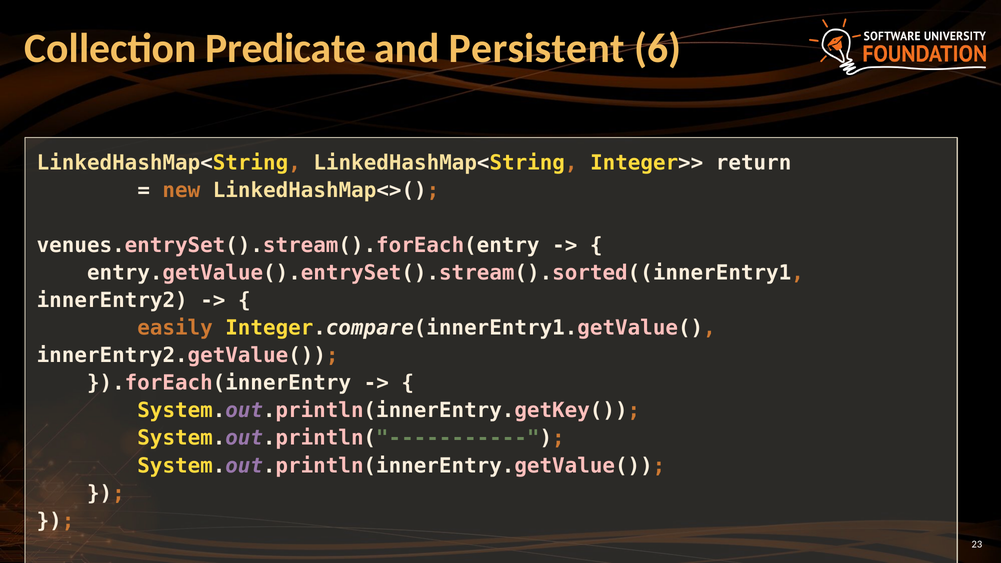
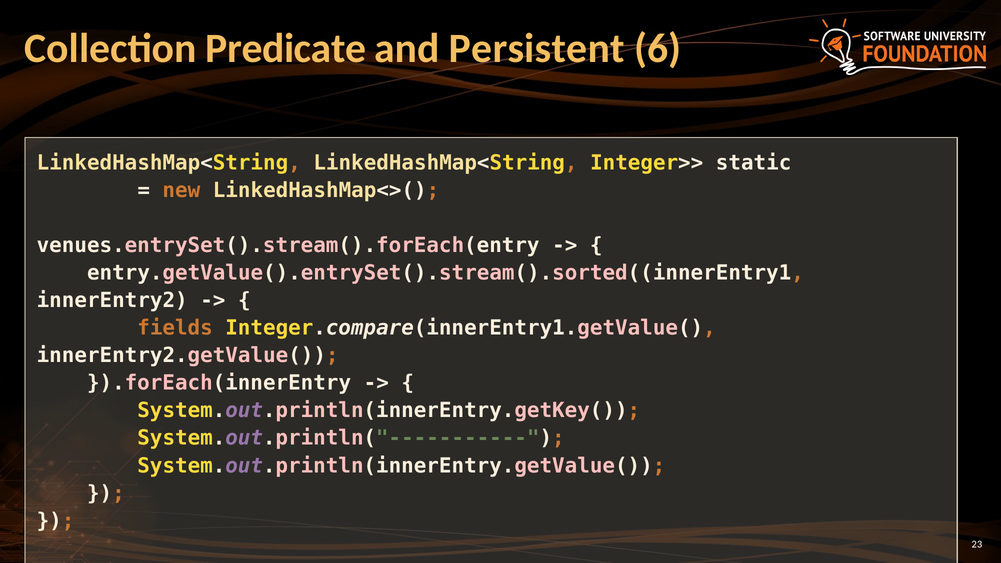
return: return -> static (754, 163)
easily: easily -> fields (175, 328)
